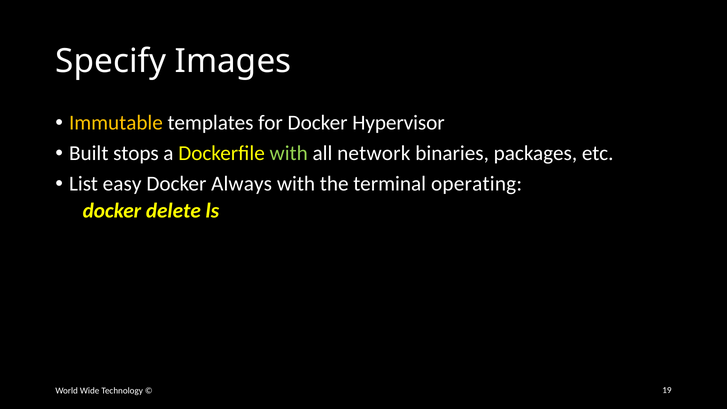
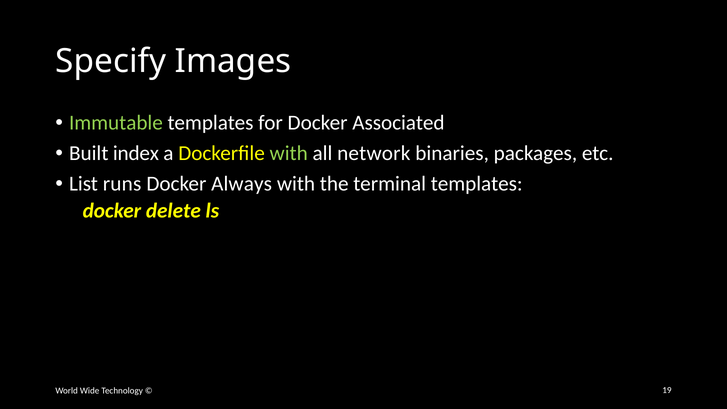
Immutable colour: yellow -> light green (116, 123)
Hypervisor: Hypervisor -> Associated (398, 123)
stops: stops -> index (136, 153)
easy: easy -> runs (122, 184)
terminal operating: operating -> templates (477, 184)
